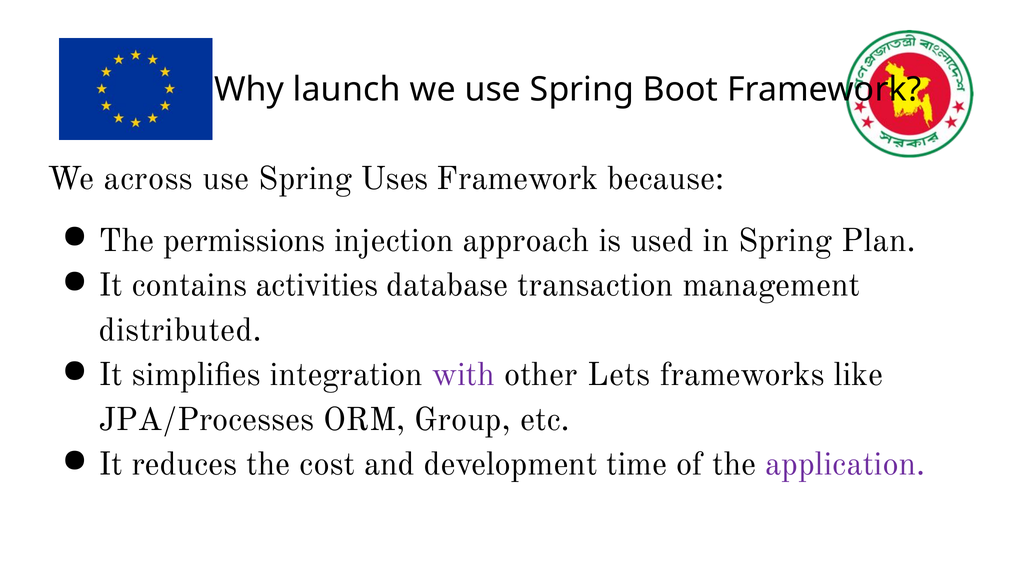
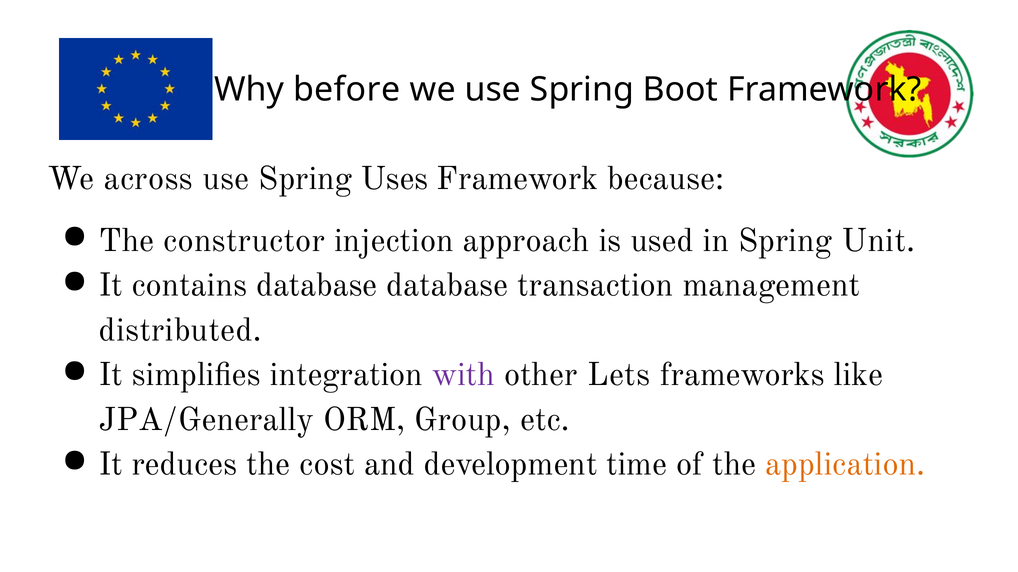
launch: launch -> before (347, 90)
permissions: permissions -> constructor (244, 241)
Plan: Plan -> Unit (879, 241)
contains activities: activities -> database (317, 286)
JPA/Processes: JPA/Processes -> JPA/Generally (206, 420)
application colour: purple -> orange (845, 465)
